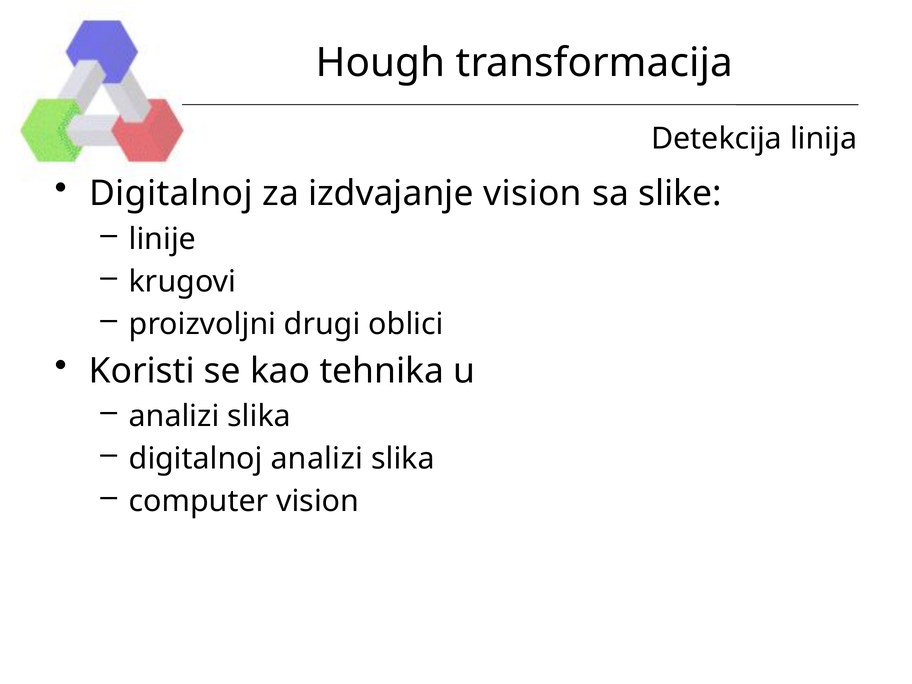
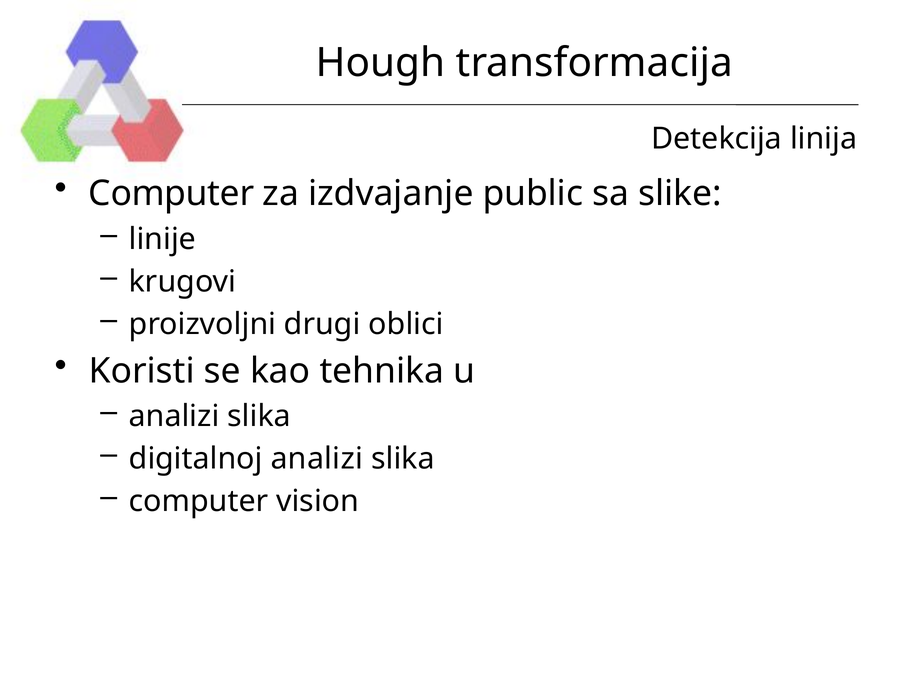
Digitalnoj: Digitalnoj -> Computer (171, 194)
izdvajanje vision: vision -> public (533, 194)
